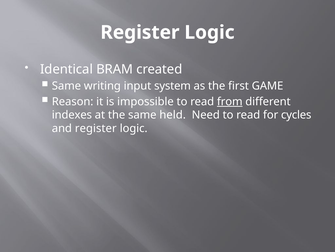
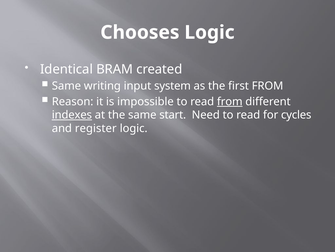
Register: Register -> Chooses (140, 32)
first GAME: GAME -> FROM (268, 86)
indexes underline: none -> present (72, 115)
held: held -> start (173, 115)
